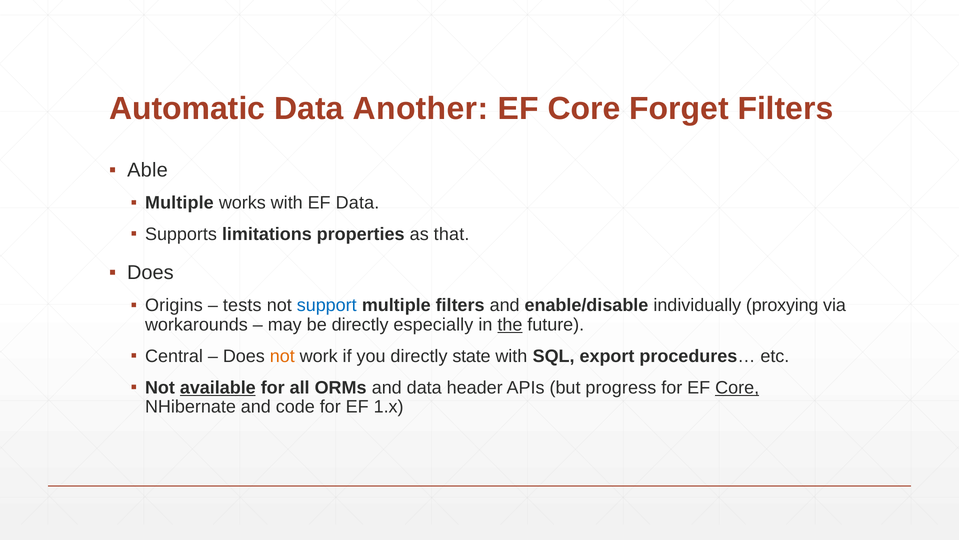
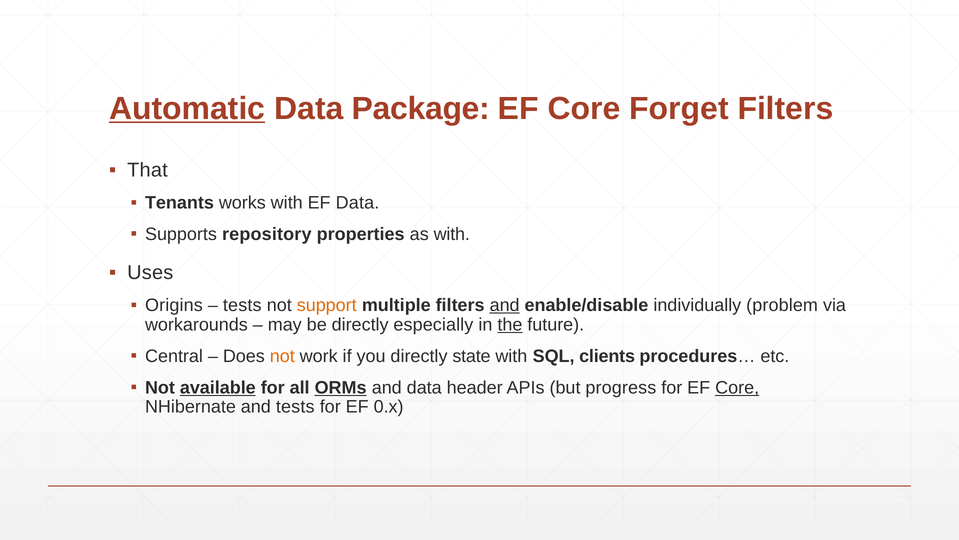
Automatic underline: none -> present (187, 108)
Another: Another -> Package (421, 108)
Able: Able -> That (147, 170)
Multiple: Multiple -> Tenants (179, 203)
limitations: limitations -> repository (267, 234)
as that: that -> with (452, 234)
Does: Does -> Uses (150, 272)
support colour: blue -> orange (327, 305)
and underline: none -> present (505, 305)
proxying: proxying -> problem (782, 305)
export: export -> clients (607, 356)
ORMs underline: none -> present (341, 387)
and code: code -> tests (295, 407)
1.x: 1.x -> 0.x (389, 407)
